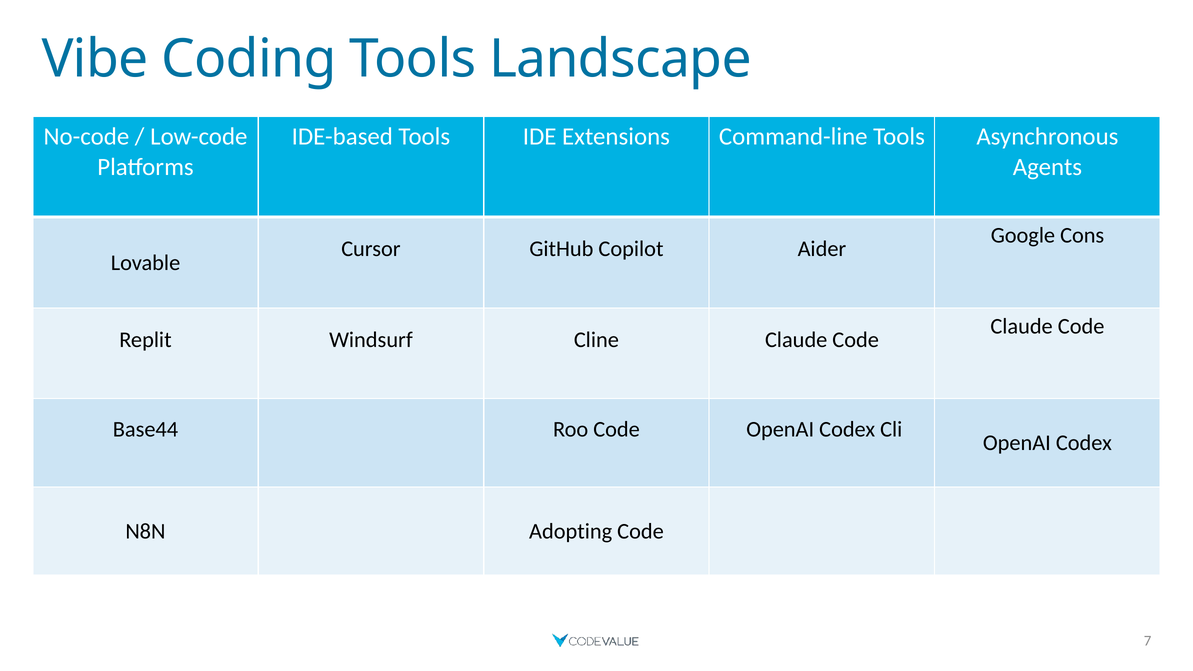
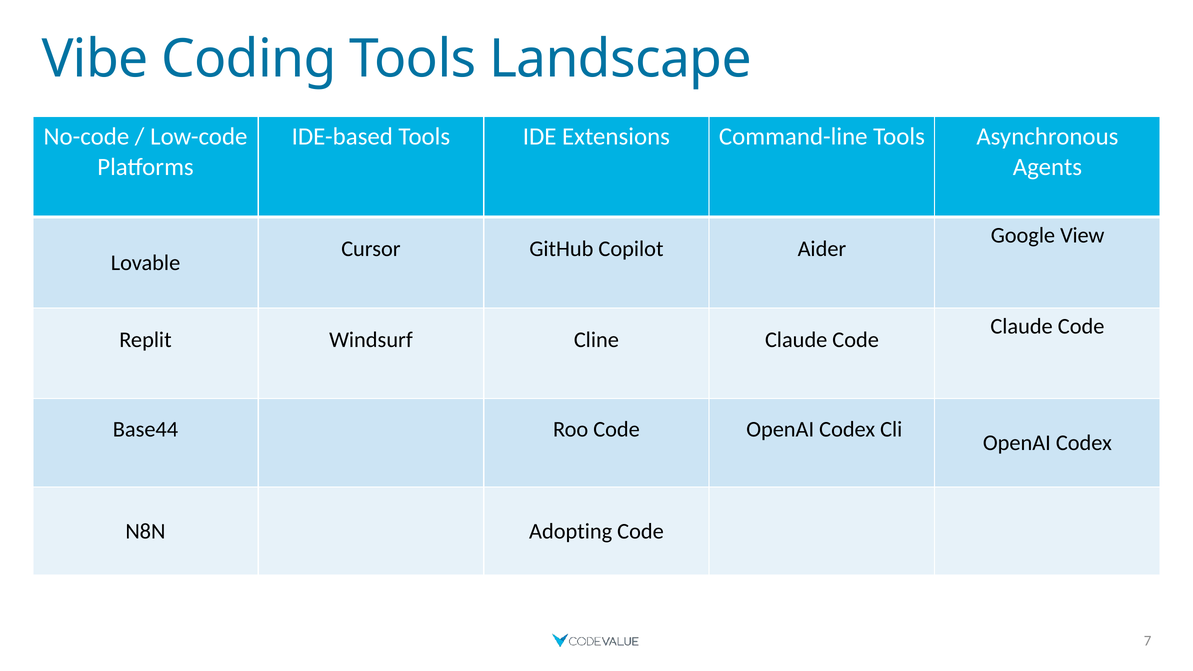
Cons: Cons -> View (1082, 235)
